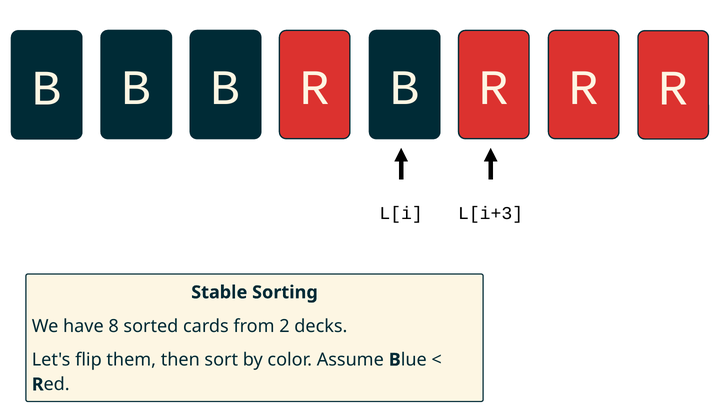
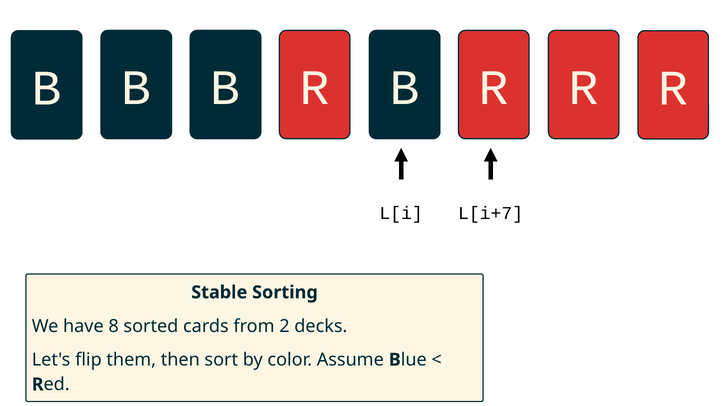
L[i+3: L[i+3 -> L[i+7 (491, 213)
